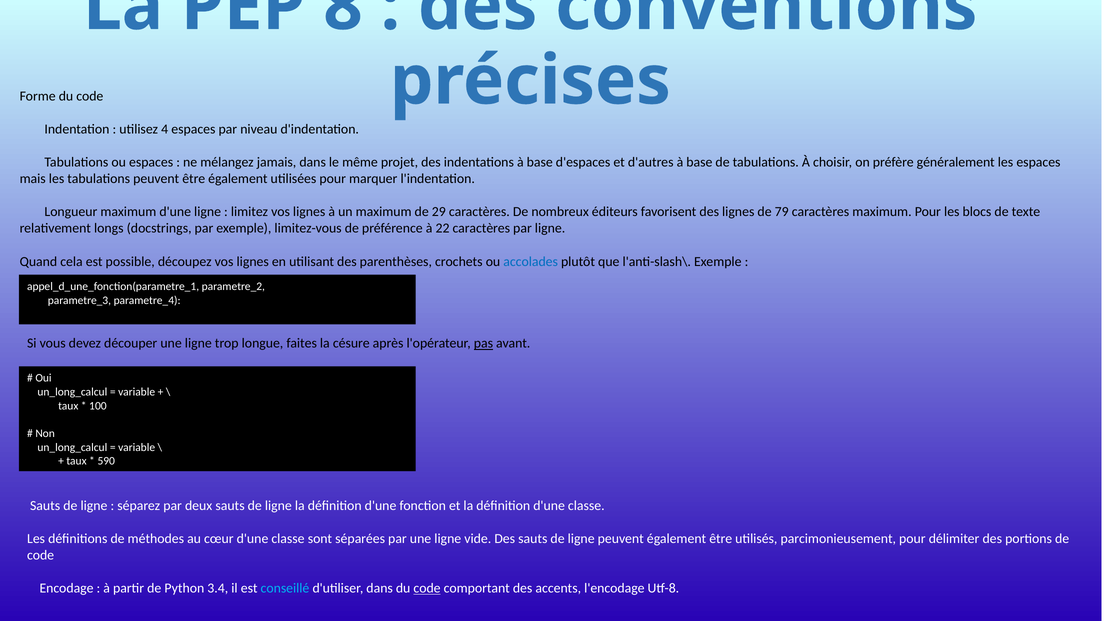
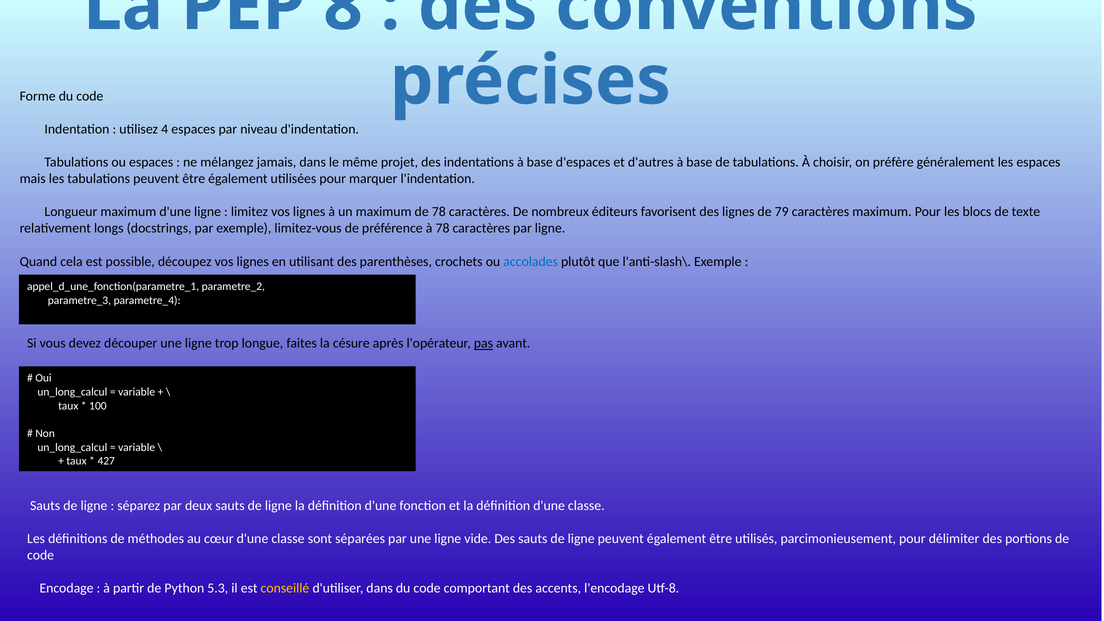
de 29: 29 -> 78 (439, 212)
à 22: 22 -> 78 (442, 228)
590: 590 -> 427 (106, 461)
3.4: 3.4 -> 5.3 (218, 588)
conseillé colour: light blue -> yellow (285, 588)
code underline: present -> none (427, 588)
